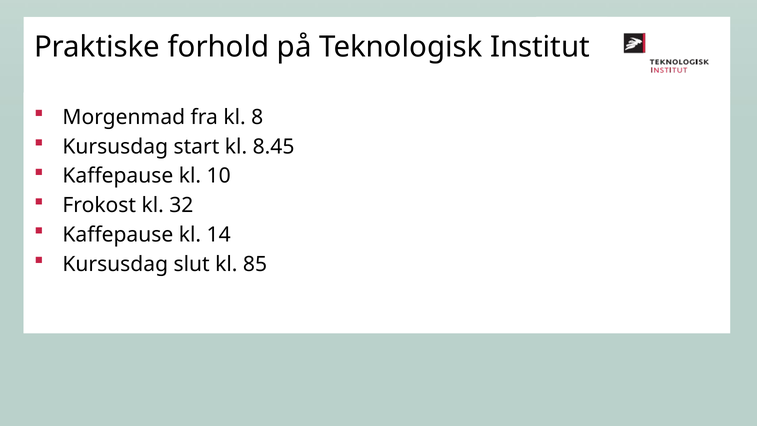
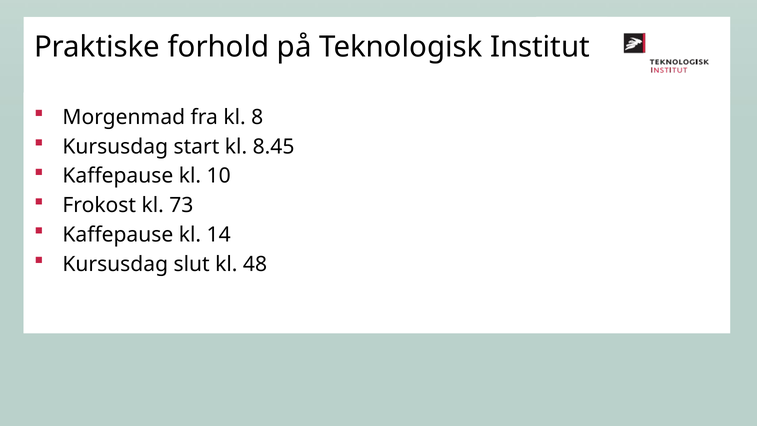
32: 32 -> 73 (181, 205)
85: 85 -> 48 (255, 264)
